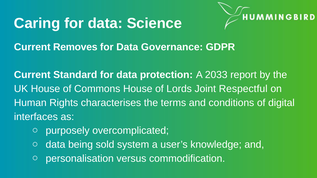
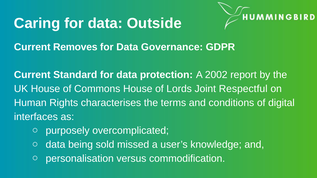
Science: Science -> Outside (154, 23)
2033: 2033 -> 2002 (216, 75)
system: system -> missed (133, 145)
